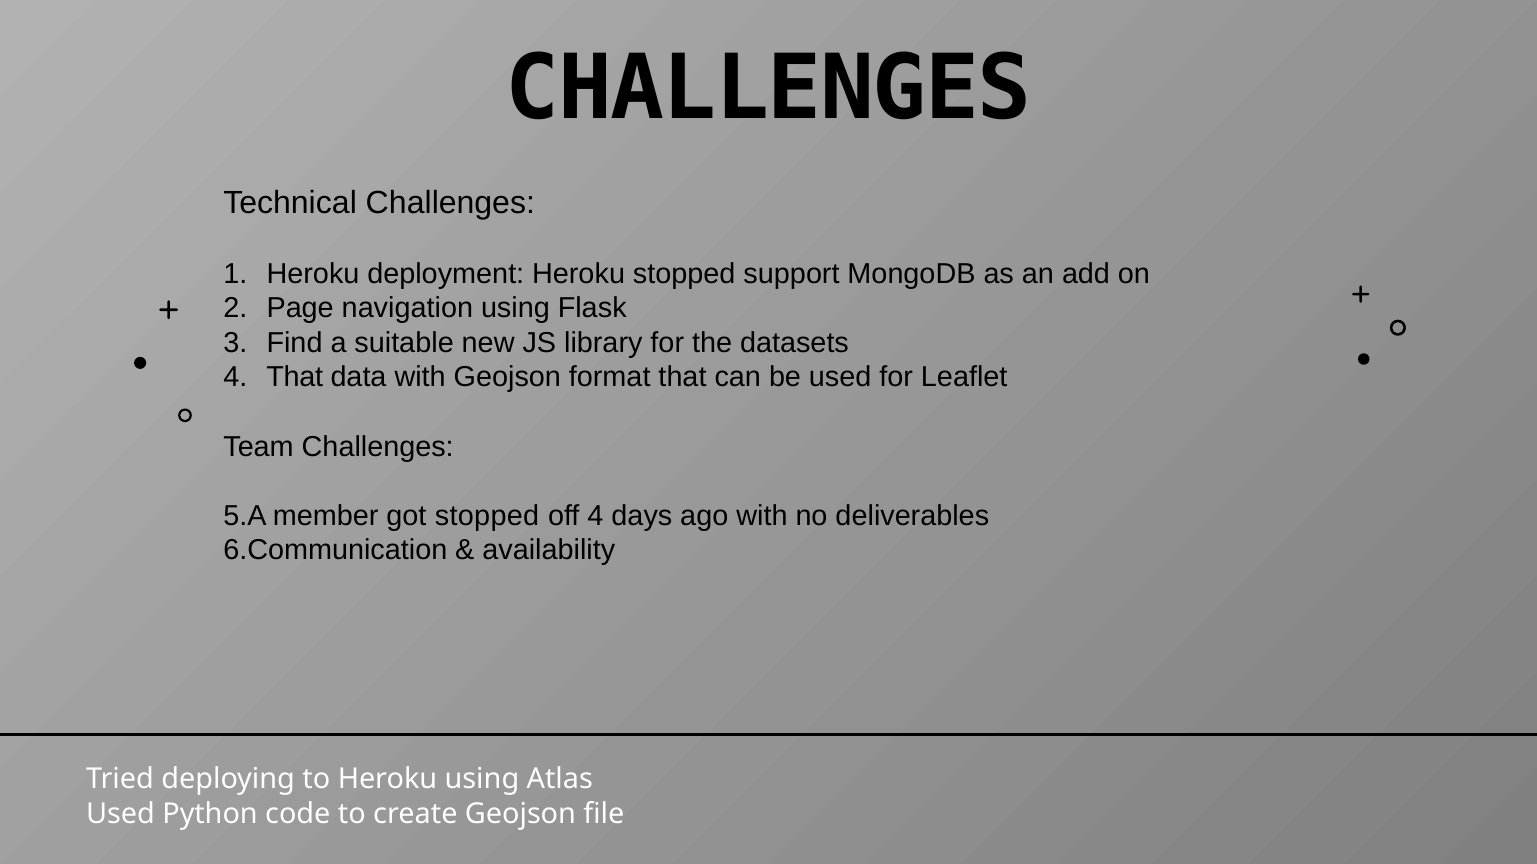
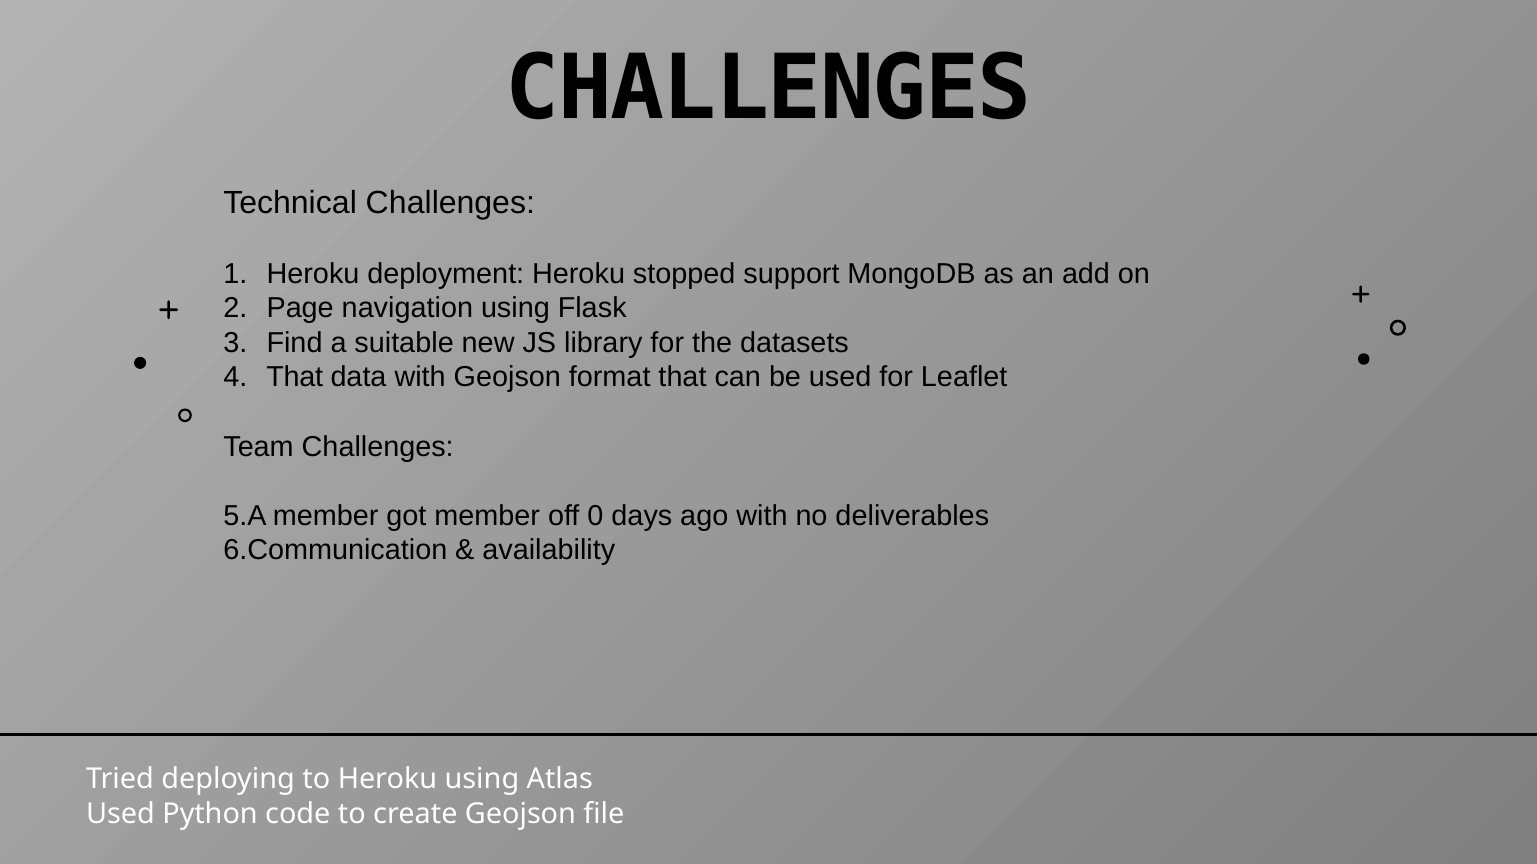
got stopped: stopped -> member (487, 516)
off 4: 4 -> 0 (596, 516)
